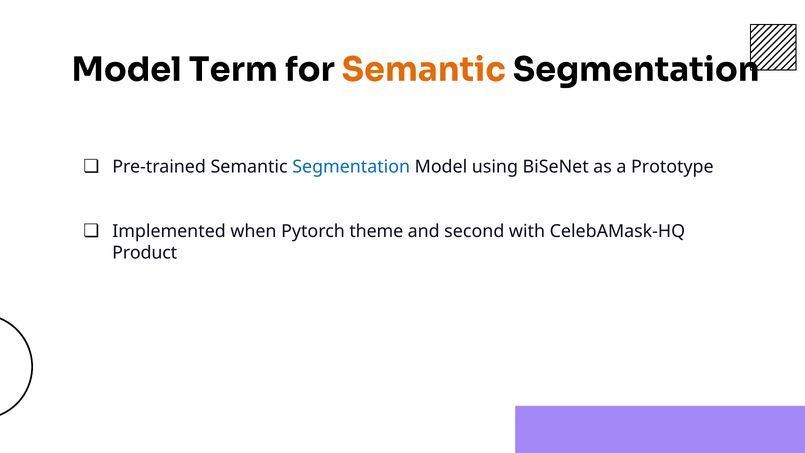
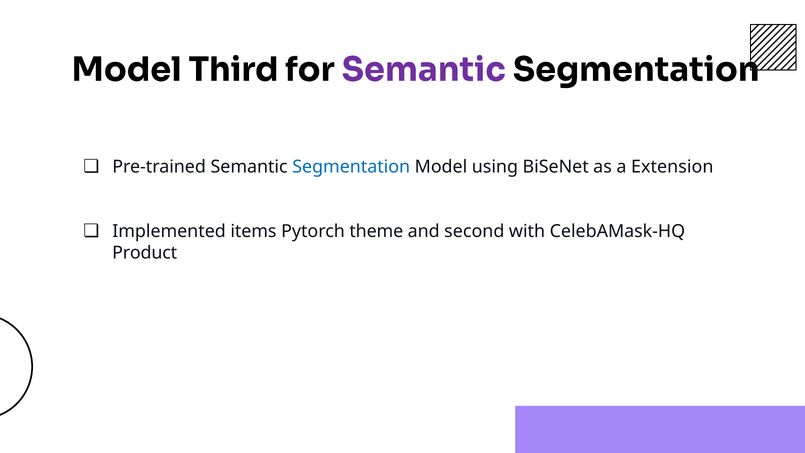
Term: Term -> Third (234, 70)
Semantic colour: orange -> purple (424, 70)
Prototype: Prototype -> Extension (672, 167)
when: when -> items (253, 231)
